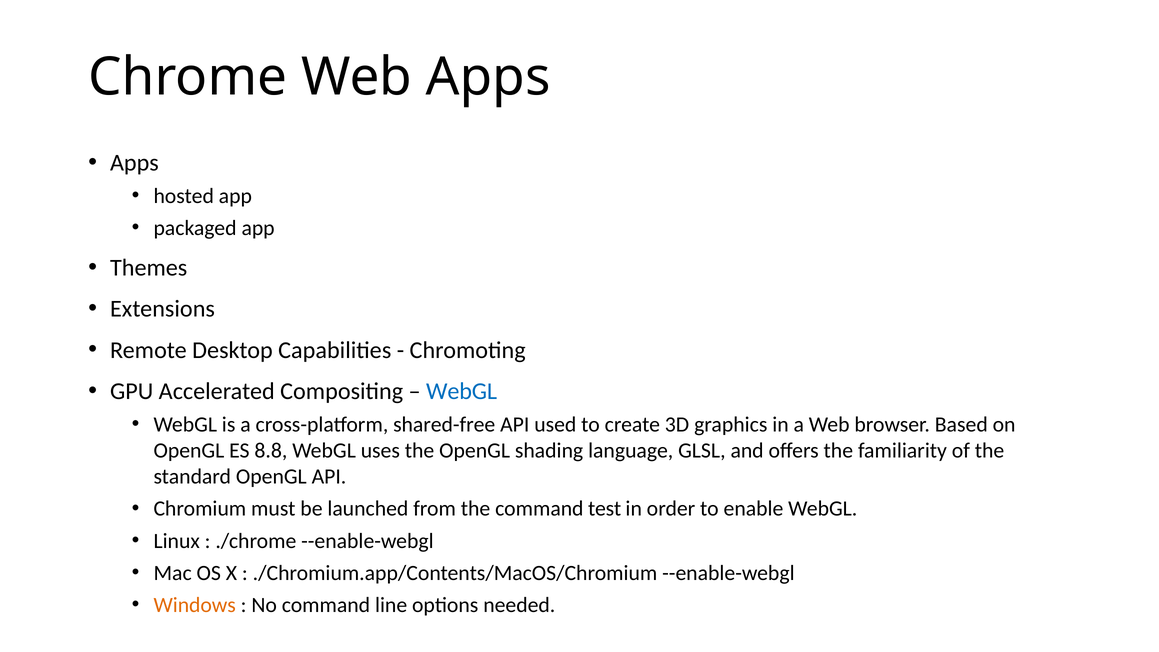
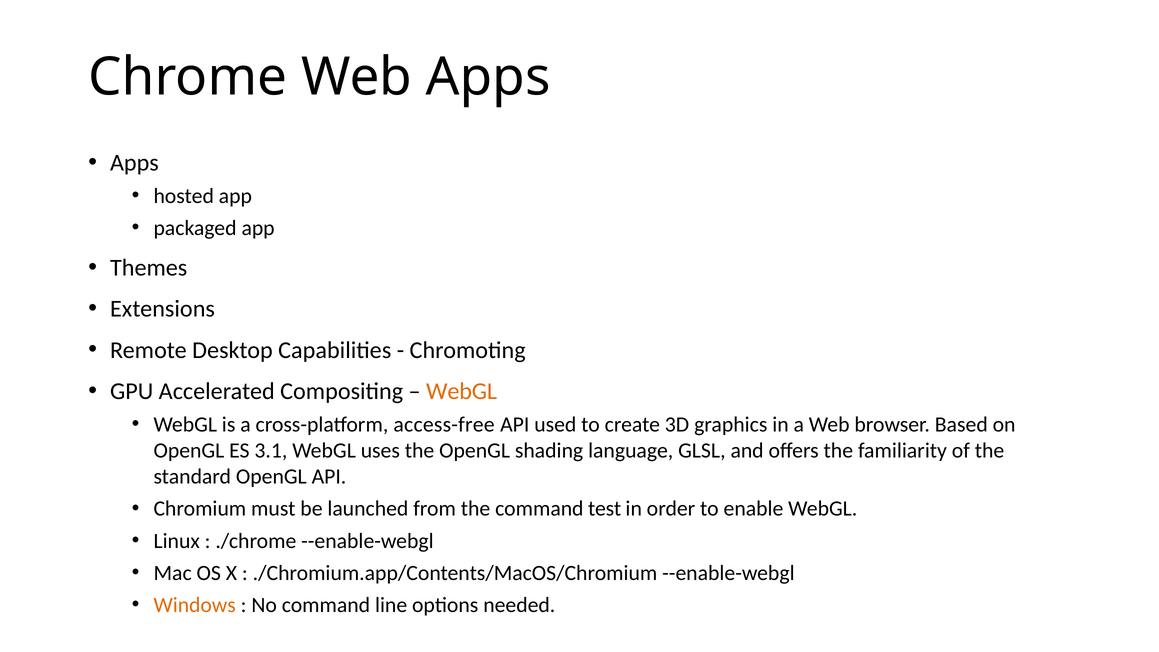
WebGL colour: blue -> orange (462, 391)
shared-free: shared-free -> access-free (444, 424)
8.8: 8.8 -> 3.1 (271, 451)
